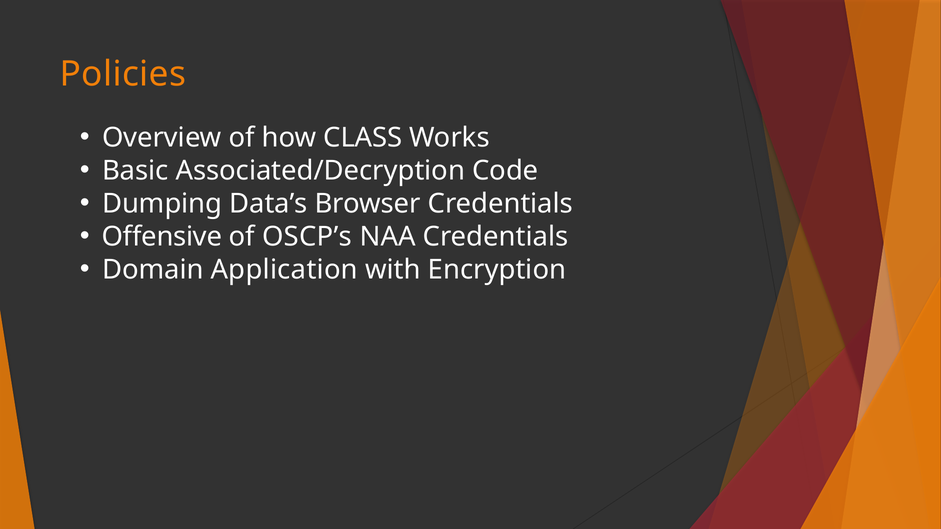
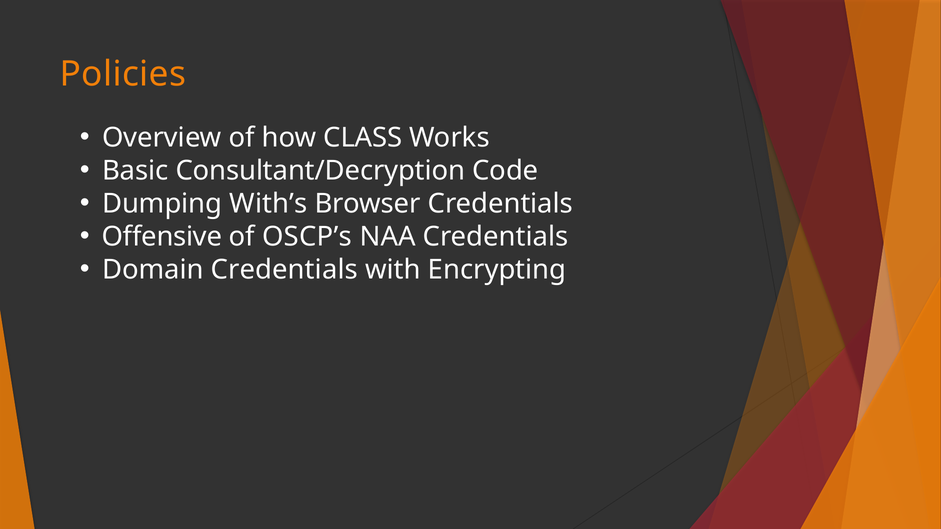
Associated/Decryption: Associated/Decryption -> Consultant/Decryption (320, 171)
Data’s: Data’s -> With’s (268, 204)
Domain Application: Application -> Credentials (284, 270)
Encryption: Encryption -> Encrypting (497, 270)
